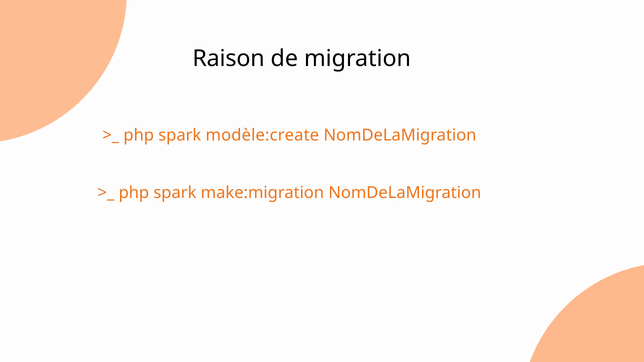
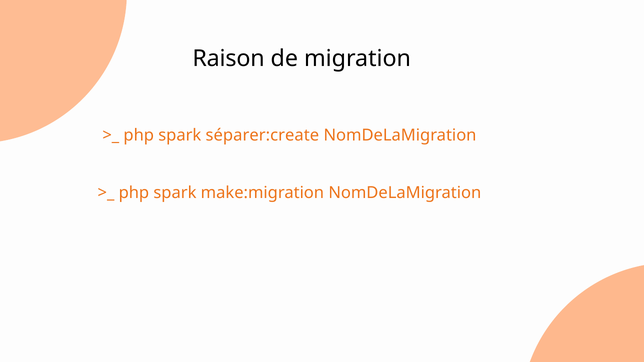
modèle:create: modèle:create -> séparer:create (262, 136)
